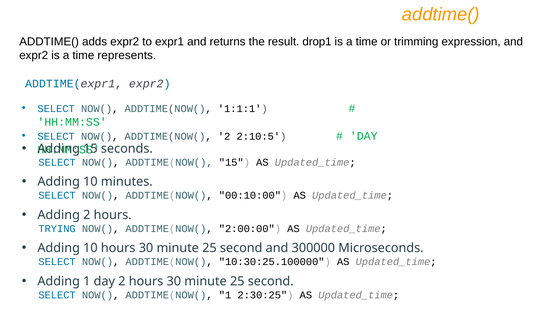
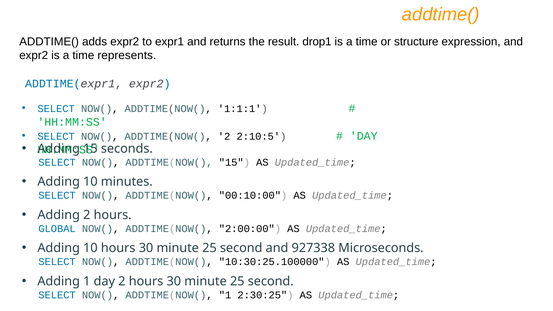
trimming: trimming -> structure (416, 42)
TRYING: TRYING -> GLOBAL (57, 229)
300000: 300000 -> 927338 (313, 248)
